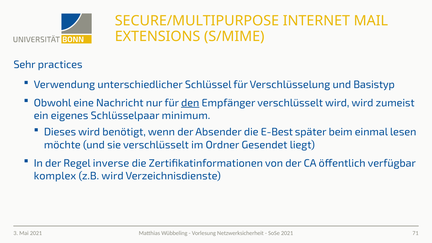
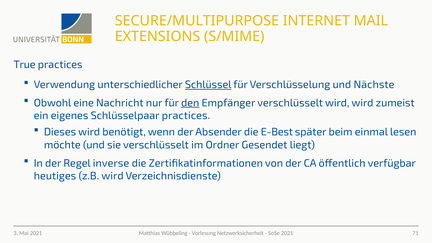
Sehr: Sehr -> True (25, 65)
Schlüssel underline: none -> present (208, 85)
Basistyp: Basistyp -> Nächste (374, 85)
Schlüsselpaar minimum: minimum -> practices (186, 116)
komplex: komplex -> heutiges (55, 176)
